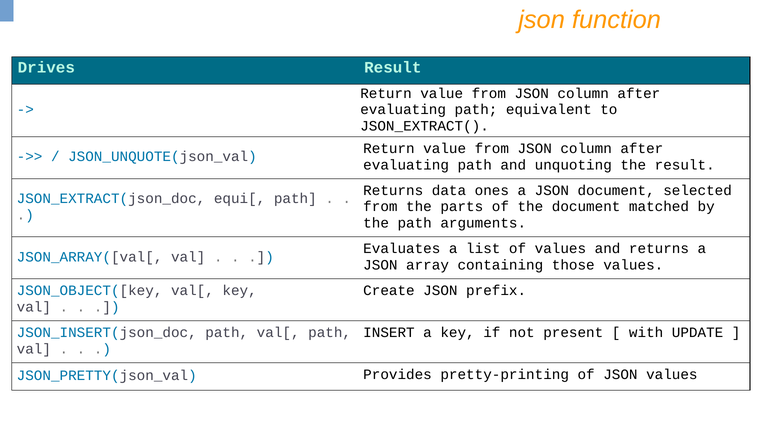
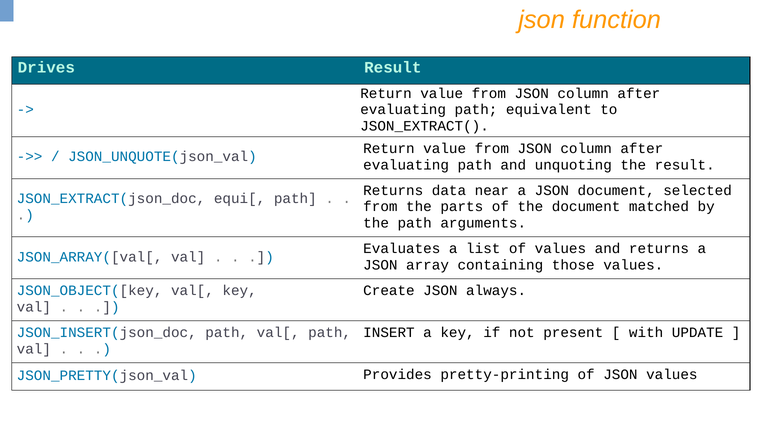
ones: ones -> near (492, 190)
prefix: prefix -> always (496, 290)
